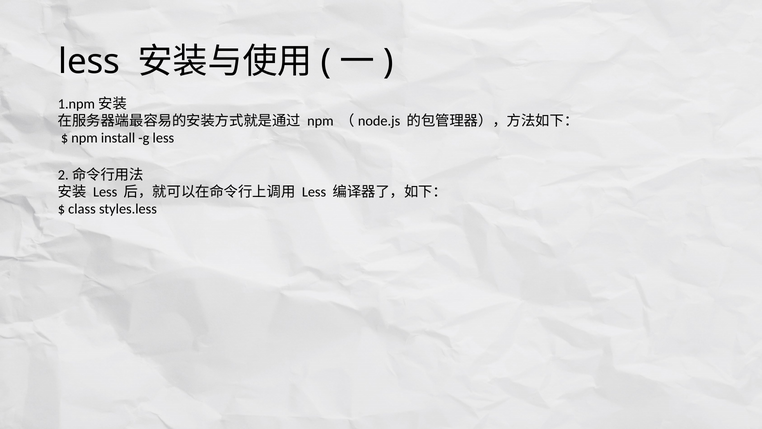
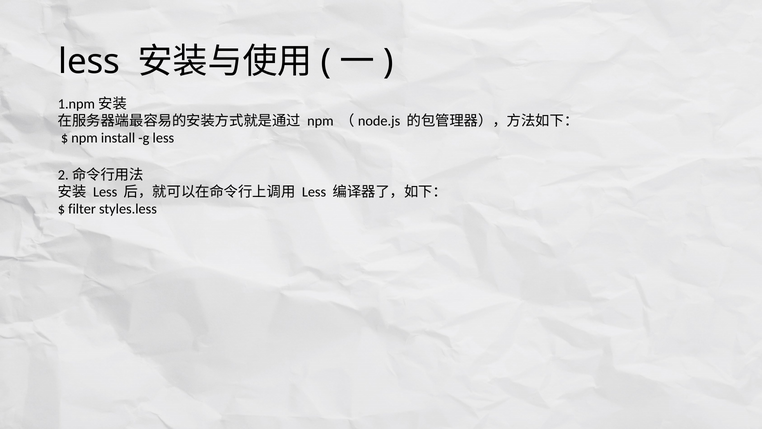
class: class -> filter (82, 209)
